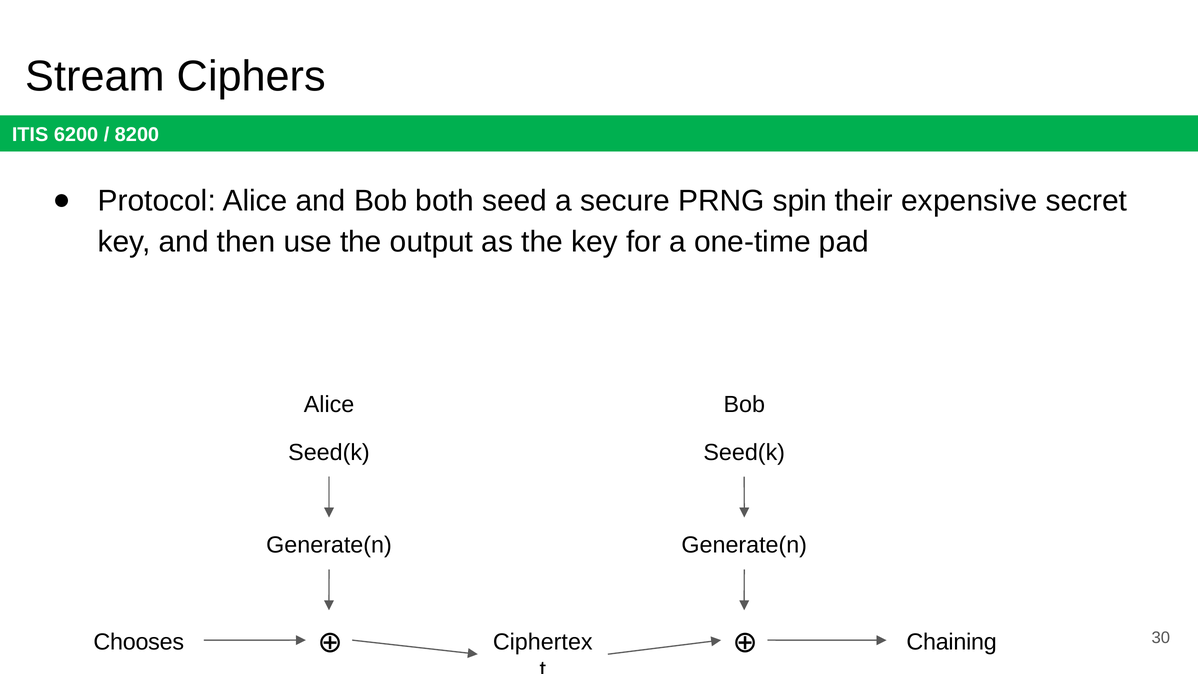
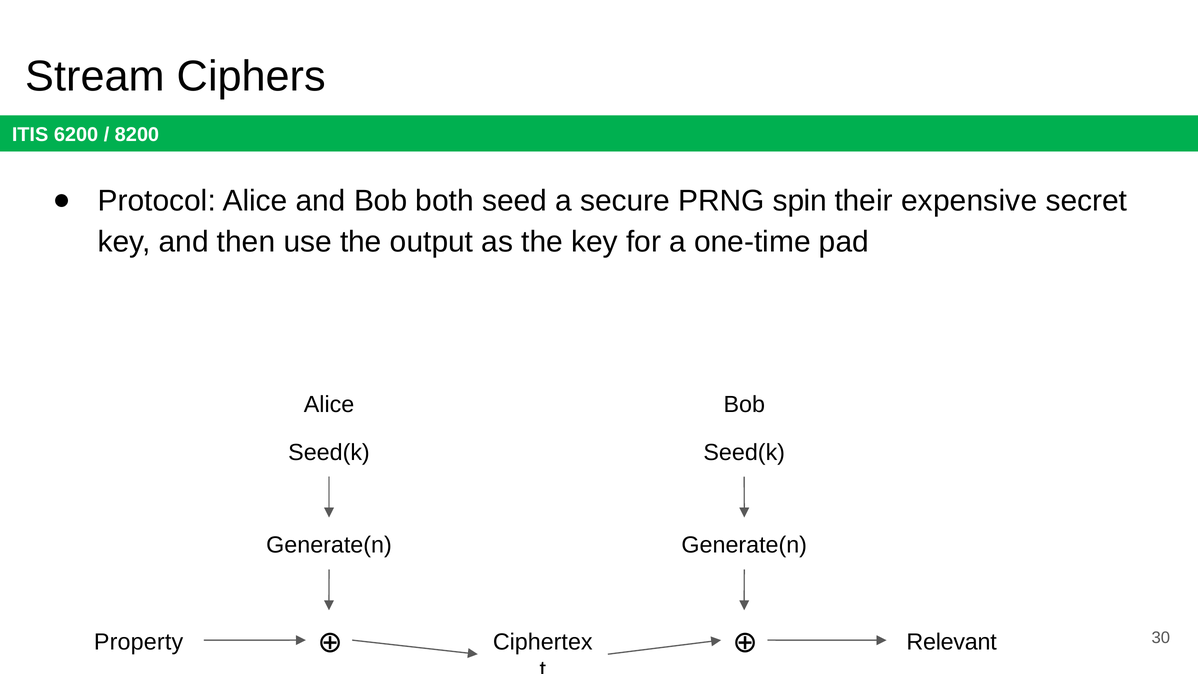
Chooses: Chooses -> Property (139, 642)
Chaining: Chaining -> Relevant (952, 642)
